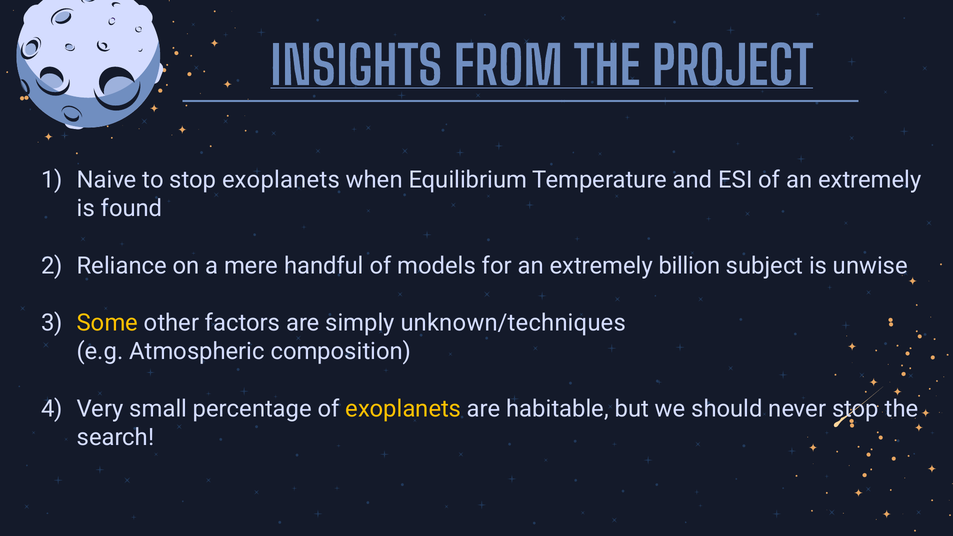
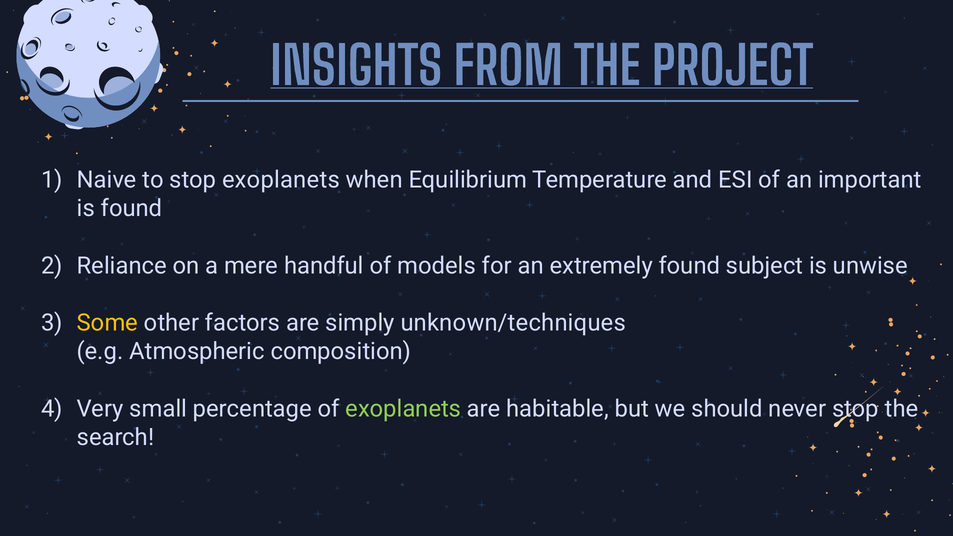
of an extremely: extremely -> important (870, 180)
extremely billion: billion -> found (689, 266)
exoplanets colour: yellow -> light green (403, 409)
